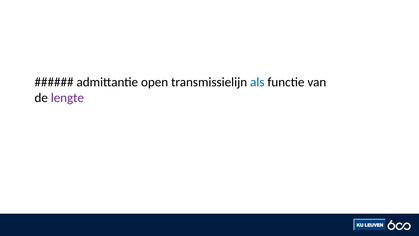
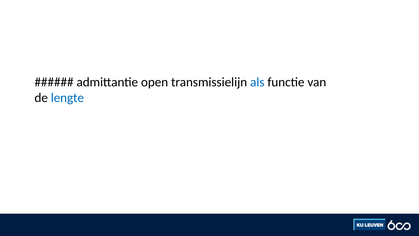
lengte colour: purple -> blue (67, 98)
